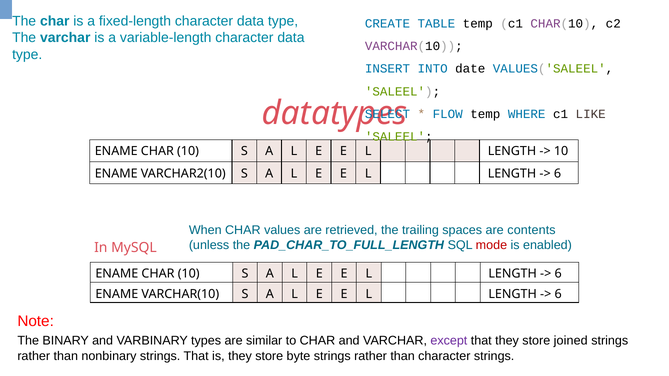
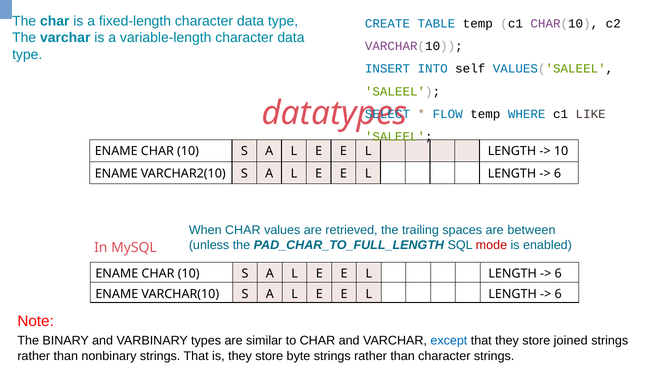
date: date -> self (470, 69)
contents: contents -> between (531, 230)
except colour: purple -> blue (449, 341)
